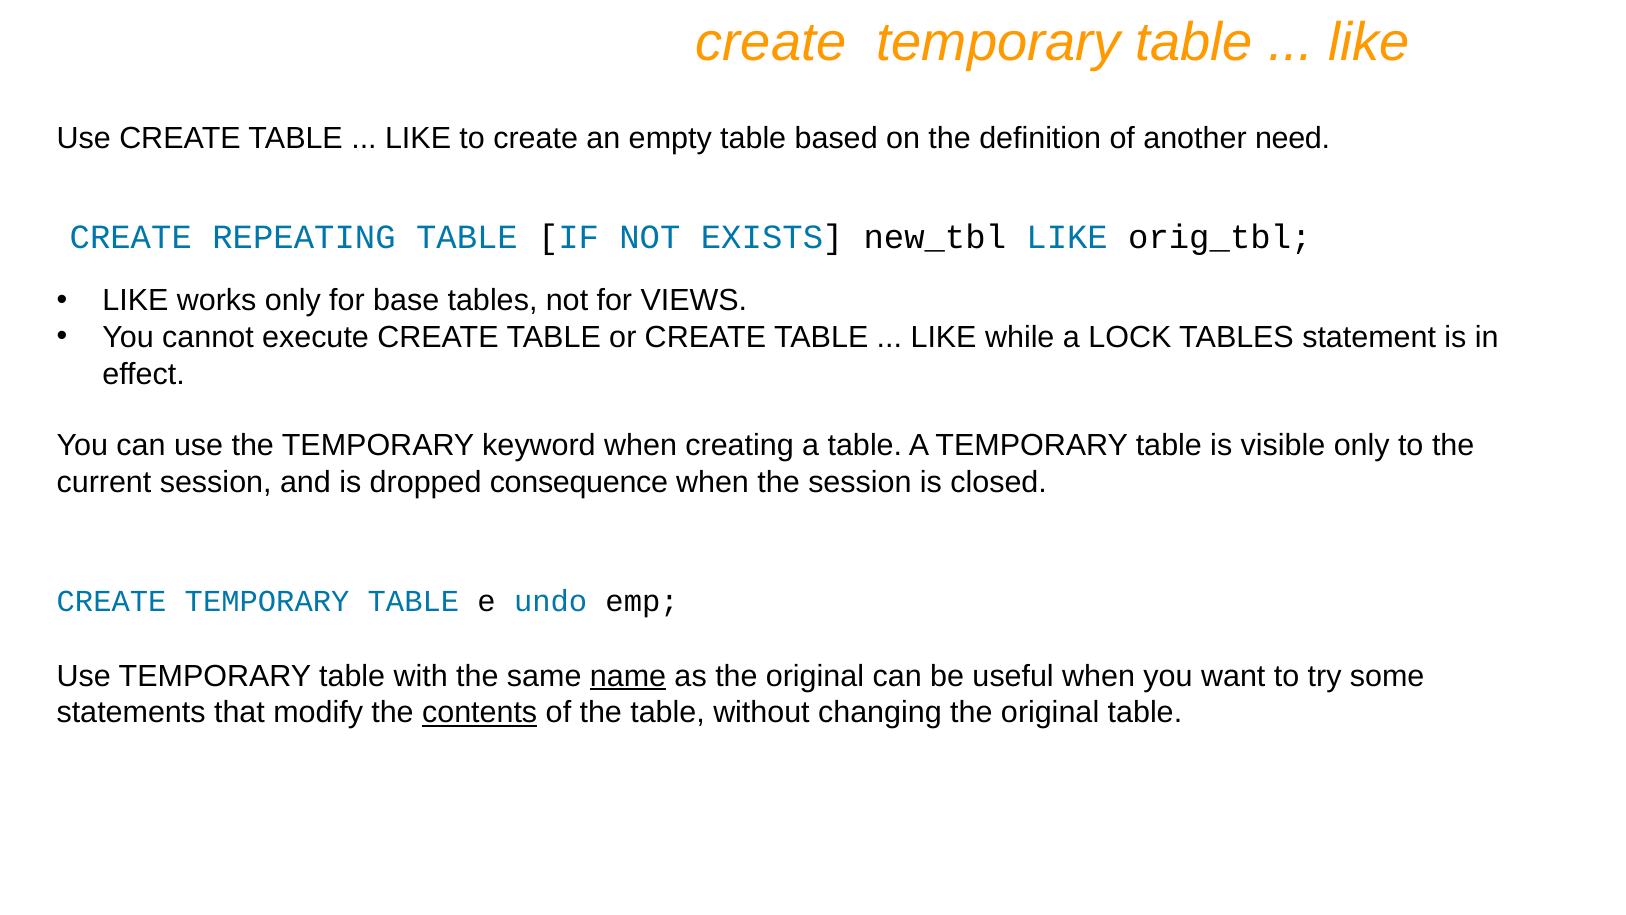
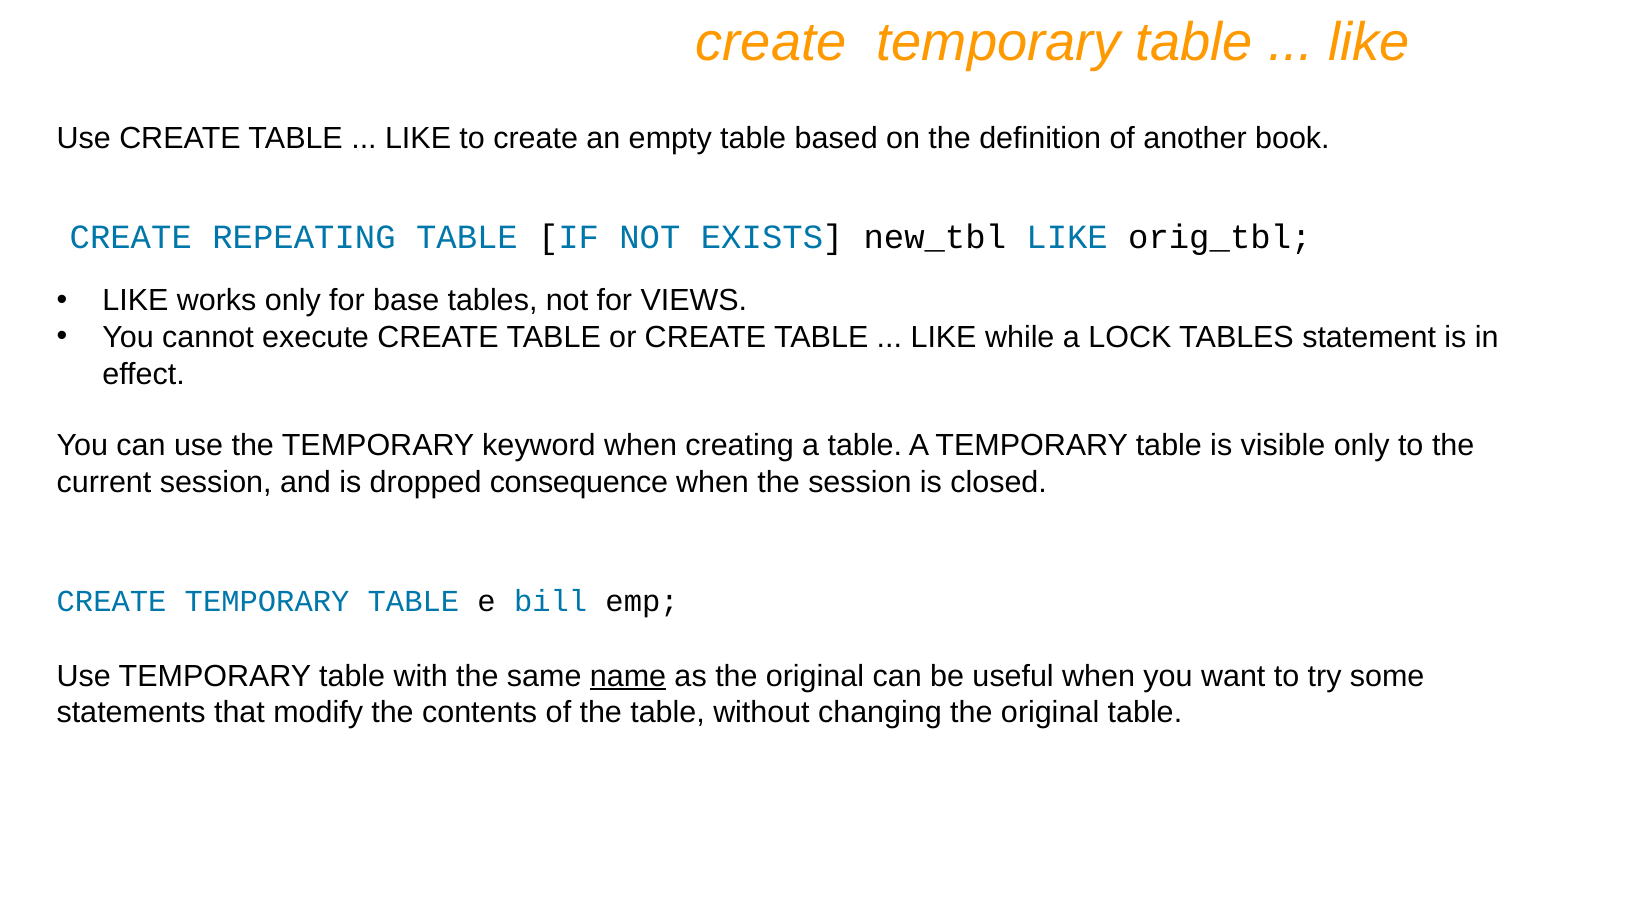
need: need -> book (1292, 138)
undo: undo -> bill (551, 601)
contents underline: present -> none (480, 713)
